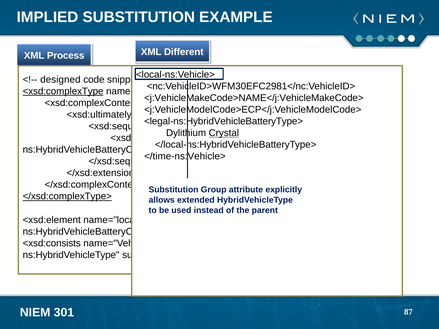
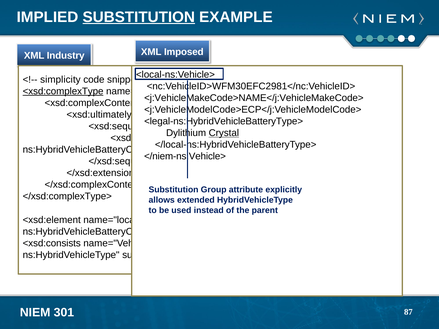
SUBSTITUTION underline: none -> present (139, 17)
Different: Different -> Imposed (184, 52)
Process: Process -> Industry (66, 56)
designed: designed -> simplicity (60, 80)
</time-ns:Vehicle>: </time-ns:Vehicle> -> </niem-ns:Vehicle> (185, 156)
</xsd:complexType> underline: present -> none (67, 197)
